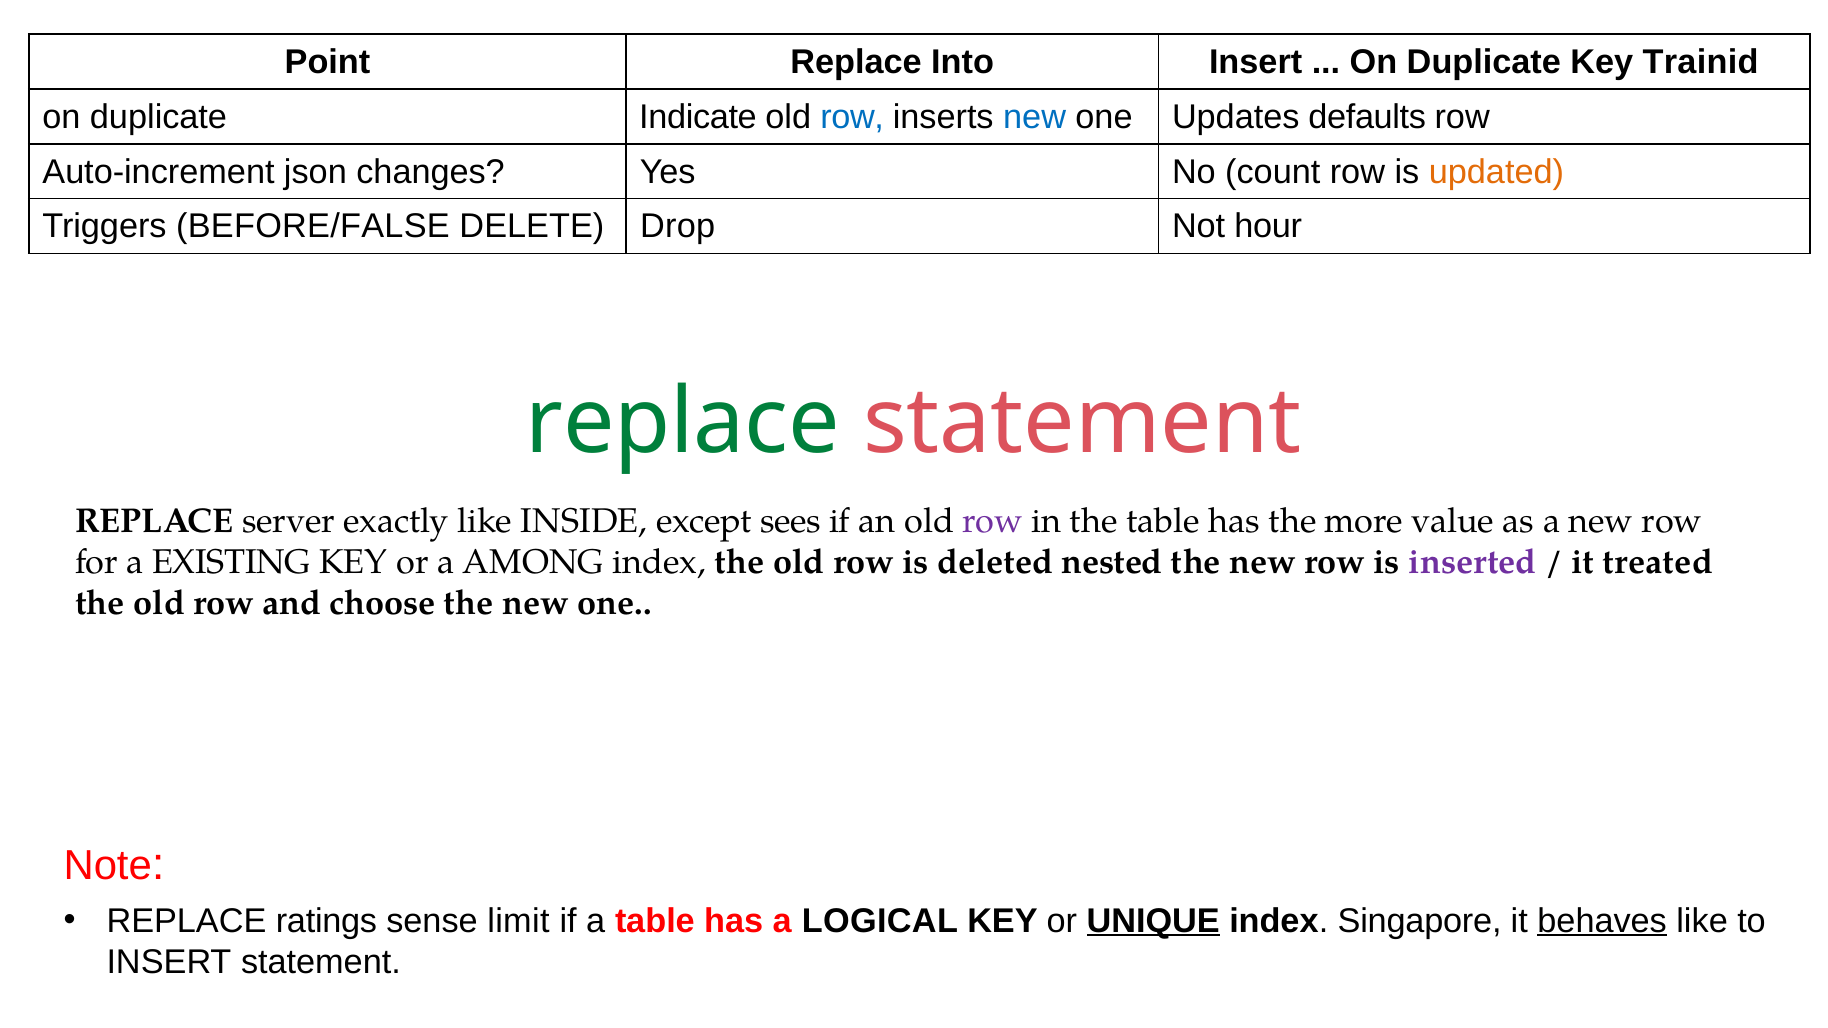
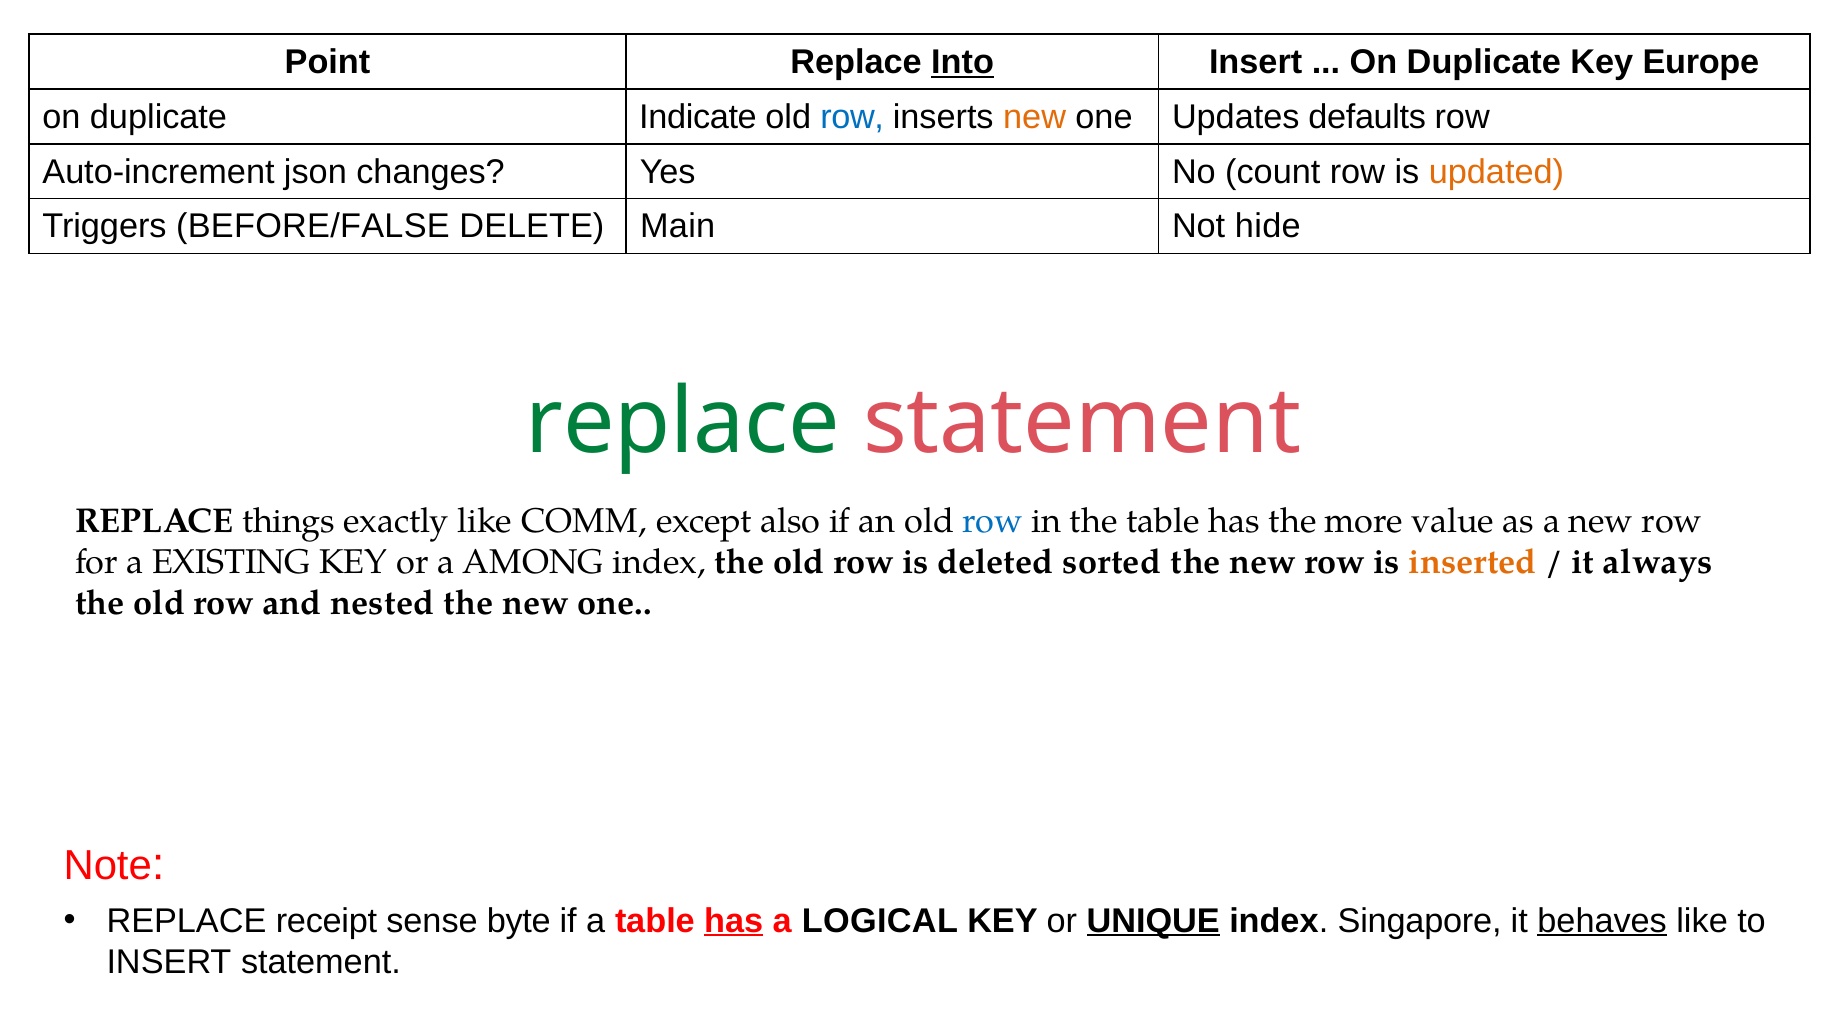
Into underline: none -> present (962, 62)
Trainid: Trainid -> Europe (1701, 62)
new colour: blue -> orange (1035, 117)
Drop: Drop -> Main (678, 227)
hour: hour -> hide (1268, 227)
server: server -> things (289, 521)
INSIDE: INSIDE -> COMM (584, 521)
sees: sees -> also (791, 521)
row colour: purple -> blue (993, 521)
nested: nested -> sorted (1112, 562)
inserted colour: purple -> orange (1473, 562)
treated: treated -> always (1658, 562)
choose: choose -> nested (382, 603)
ratings: ratings -> receipt (326, 921)
limit: limit -> byte (519, 921)
has underline: none -> present (734, 921)
